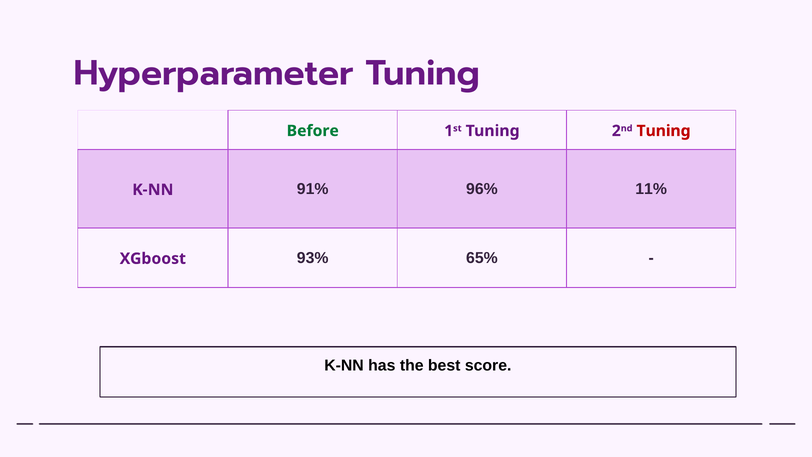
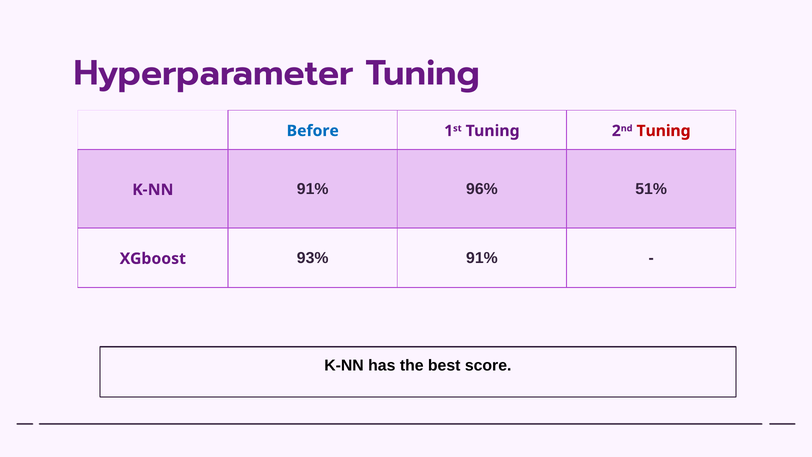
Before colour: green -> blue (313, 131)
11%: 11% -> 51% (651, 189)
93% 65%: 65% -> 91% (482, 258)
